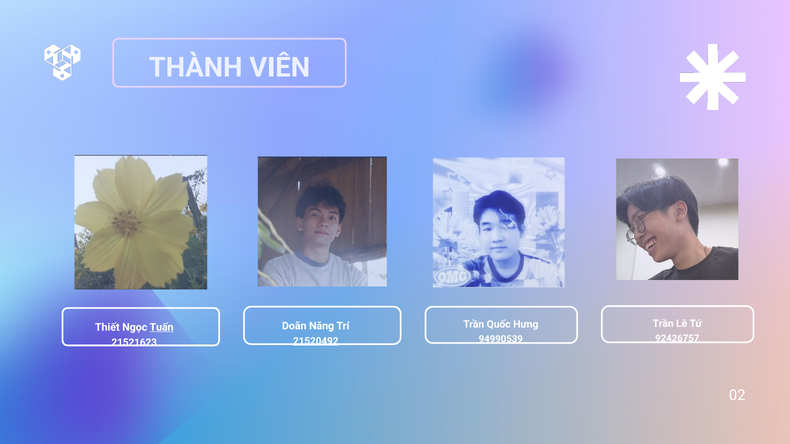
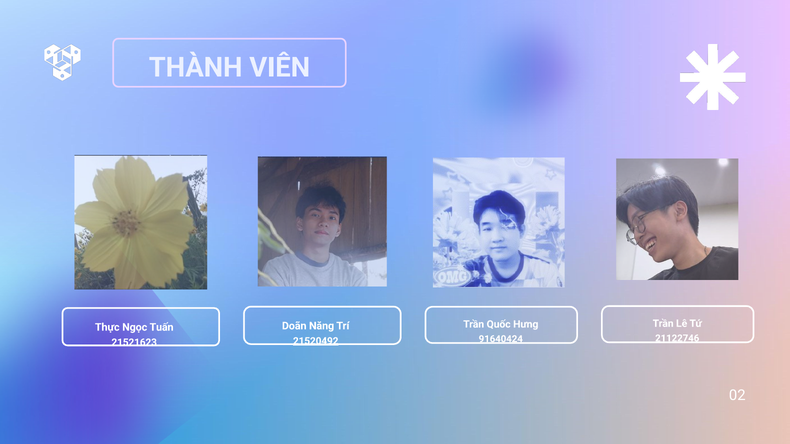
Thiết: Thiết -> Thực (107, 327)
Tuấn underline: present -> none (162, 327)
92426757: 92426757 -> 21122746 (677, 338)
94990539: 94990539 -> 91640424 (501, 339)
